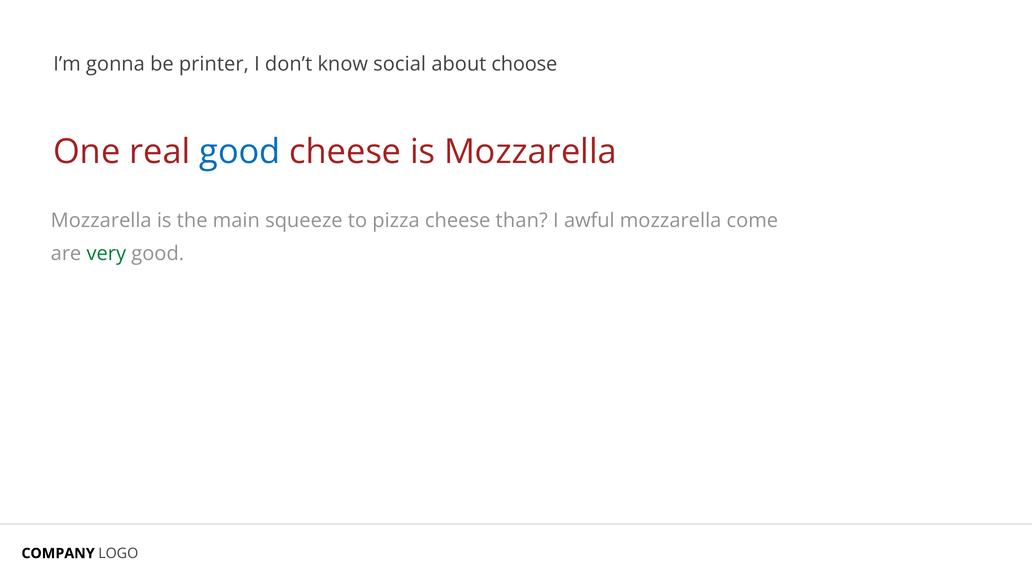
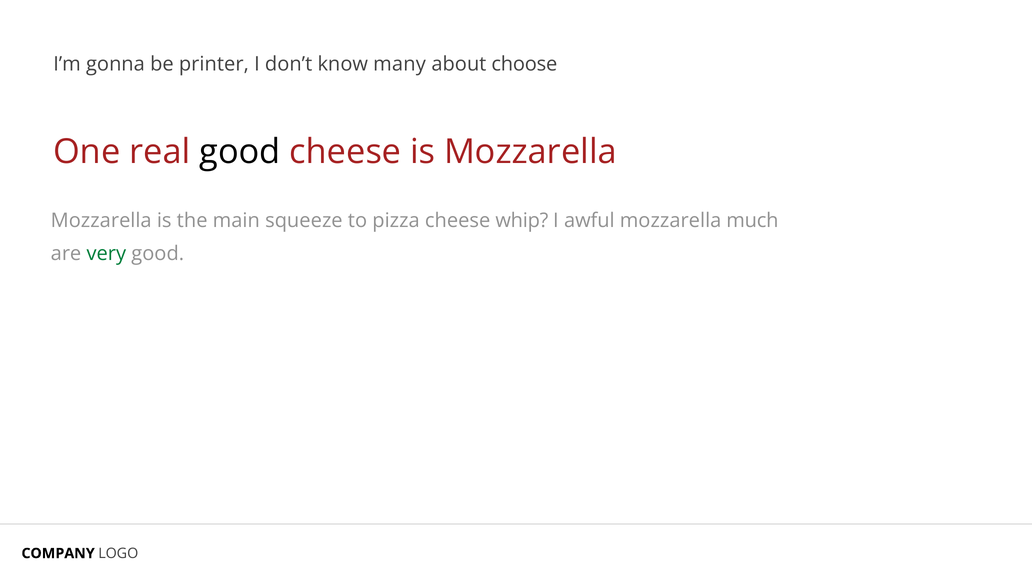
social: social -> many (400, 64)
good colour: blue -> black (240, 152)
than: than -> whip (522, 221)
come: come -> much (752, 221)
